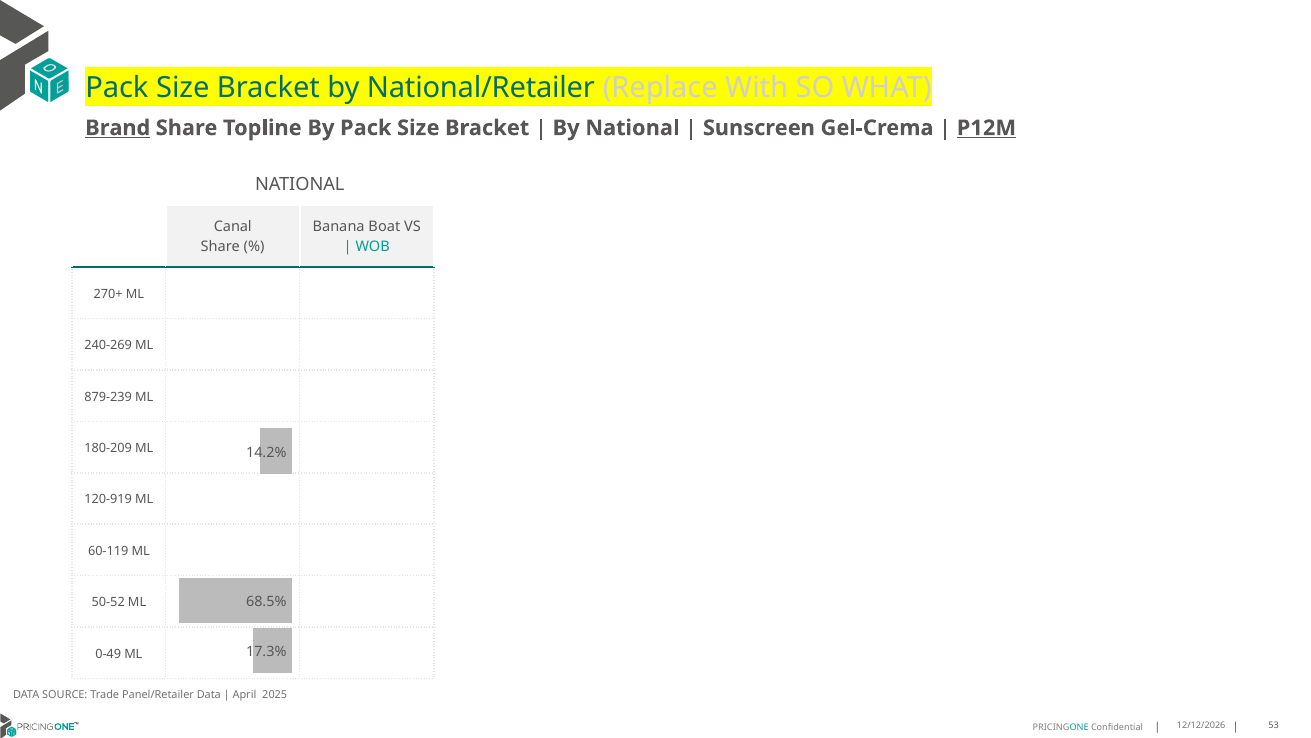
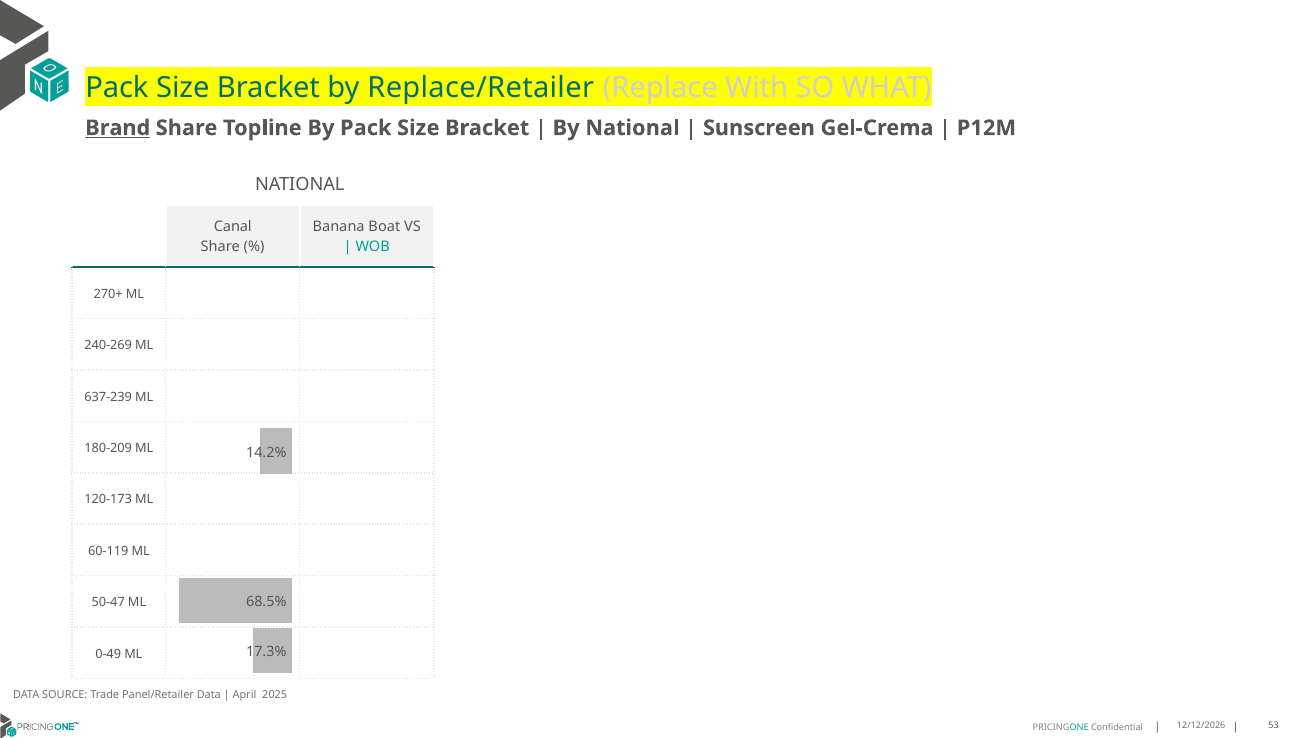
National/Retailer: National/Retailer -> Replace/Retailer (481, 88)
P12M underline: present -> none (986, 128)
879-239: 879-239 -> 637-239 (108, 397)
120-919: 120-919 -> 120-173 (108, 499)
50-52: 50-52 -> 50-47 (108, 602)
